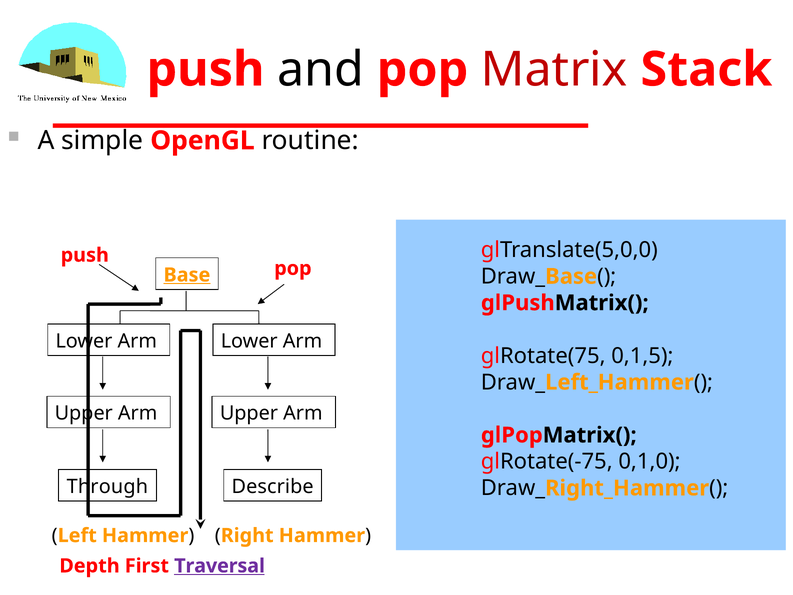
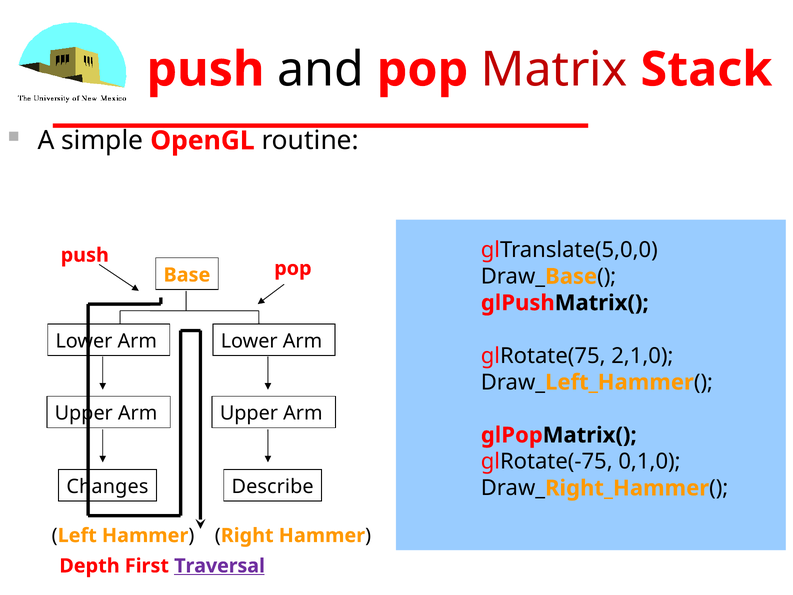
Base underline: present -> none (187, 275)
0,1,5: 0,1,5 -> 2,1,0 (642, 356)
Through: Through -> Changes (107, 486)
